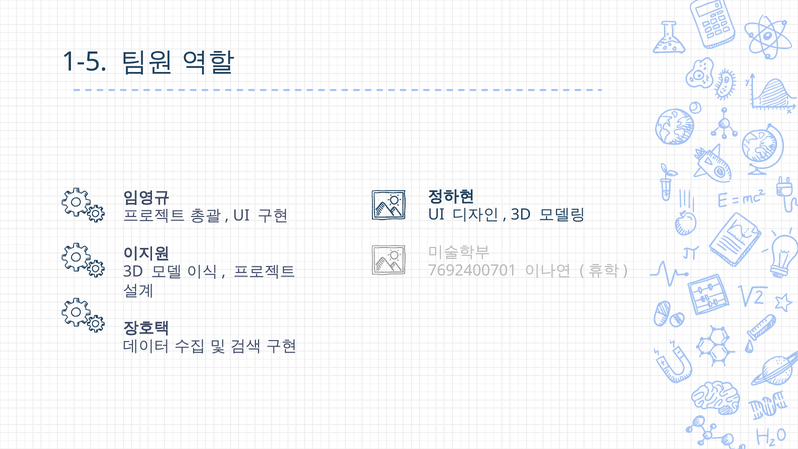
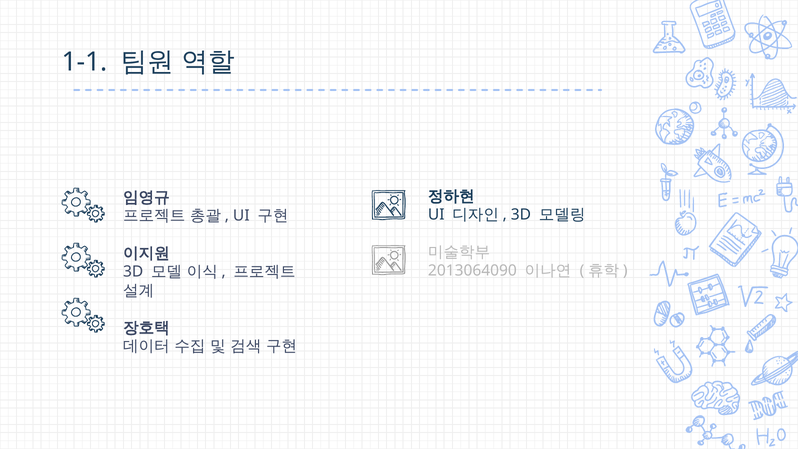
1-5: 1-5 -> 1-1 (85, 62)
7692400701: 7692400701 -> 2013064090 (472, 271)
